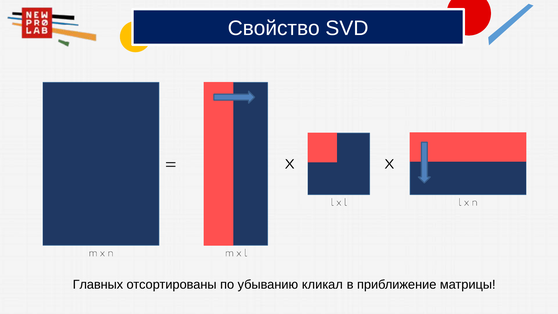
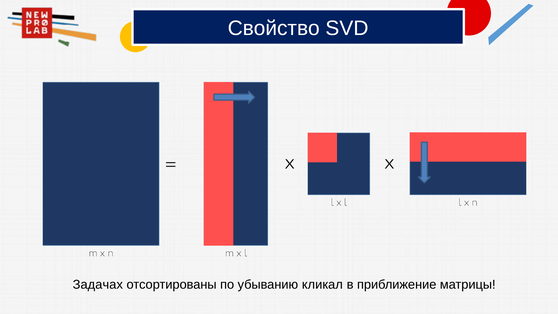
Главных: Главных -> Задачах (98, 284)
